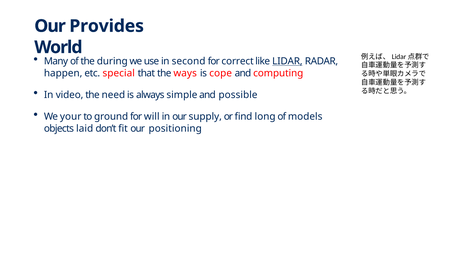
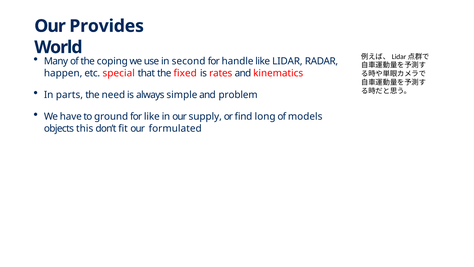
during: during -> coping (112, 61)
correct: correct -> handle (238, 61)
LIDAR underline: present -> none (287, 61)
ways: ways -> fixed (185, 73)
cope: cope -> rates (221, 73)
computing: computing -> kinematics (278, 73)
video: video -> parts (69, 95)
possible: possible -> problem (238, 95)
your: your -> have (71, 116)
for will: will -> like (152, 116)
laid: laid -> this (85, 128)
positioning: positioning -> formulated (175, 128)
